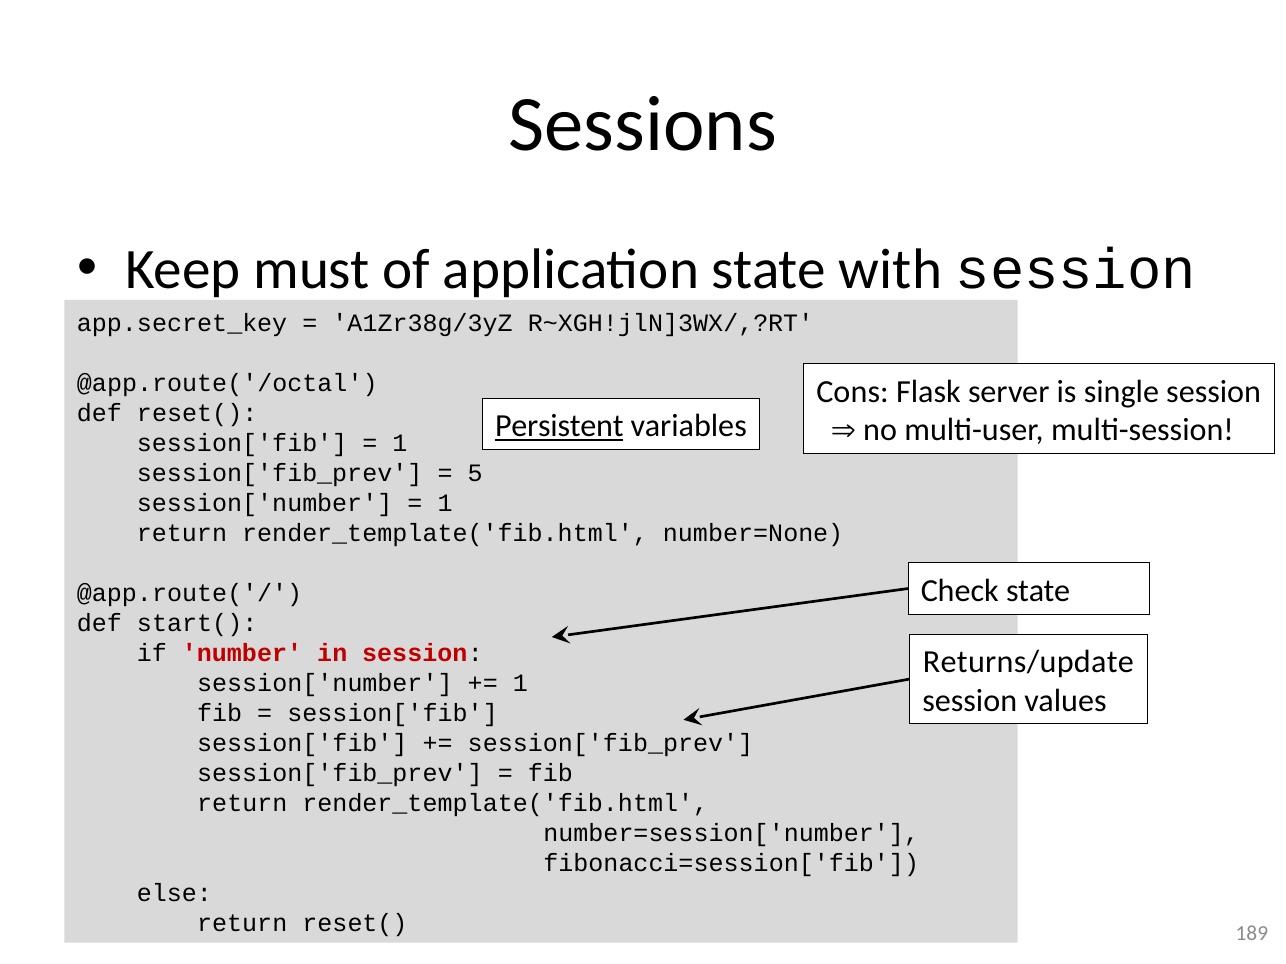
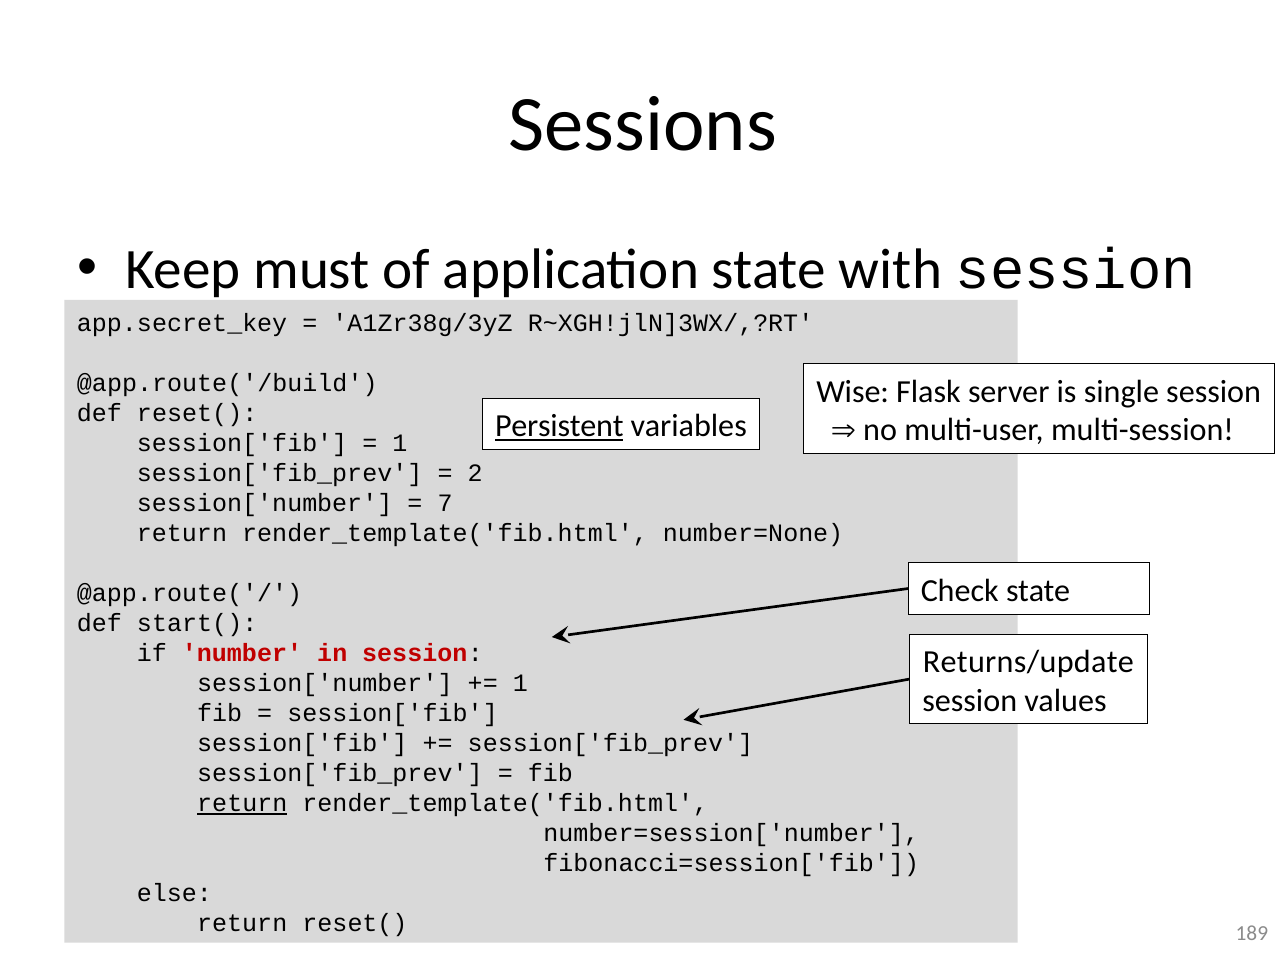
@app.route('/octal: @app.route('/octal -> @app.route('/build (227, 383)
Cons: Cons -> Wise (853, 392)
5: 5 -> 2 (475, 473)
1: 1 -> 7 (445, 503)
return underline: none -> present (242, 803)
